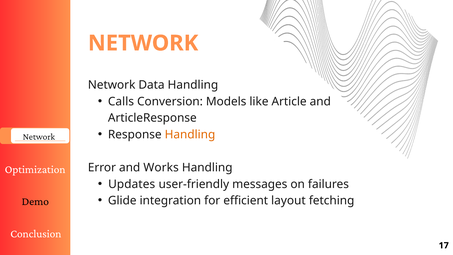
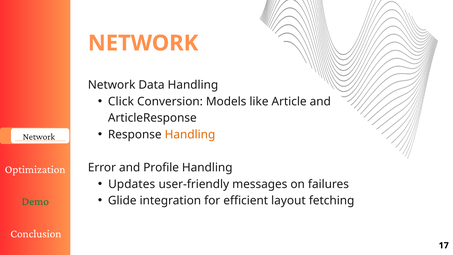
Calls: Calls -> Click (121, 101)
Works: Works -> Profile (161, 168)
Demo colour: black -> green (35, 201)
